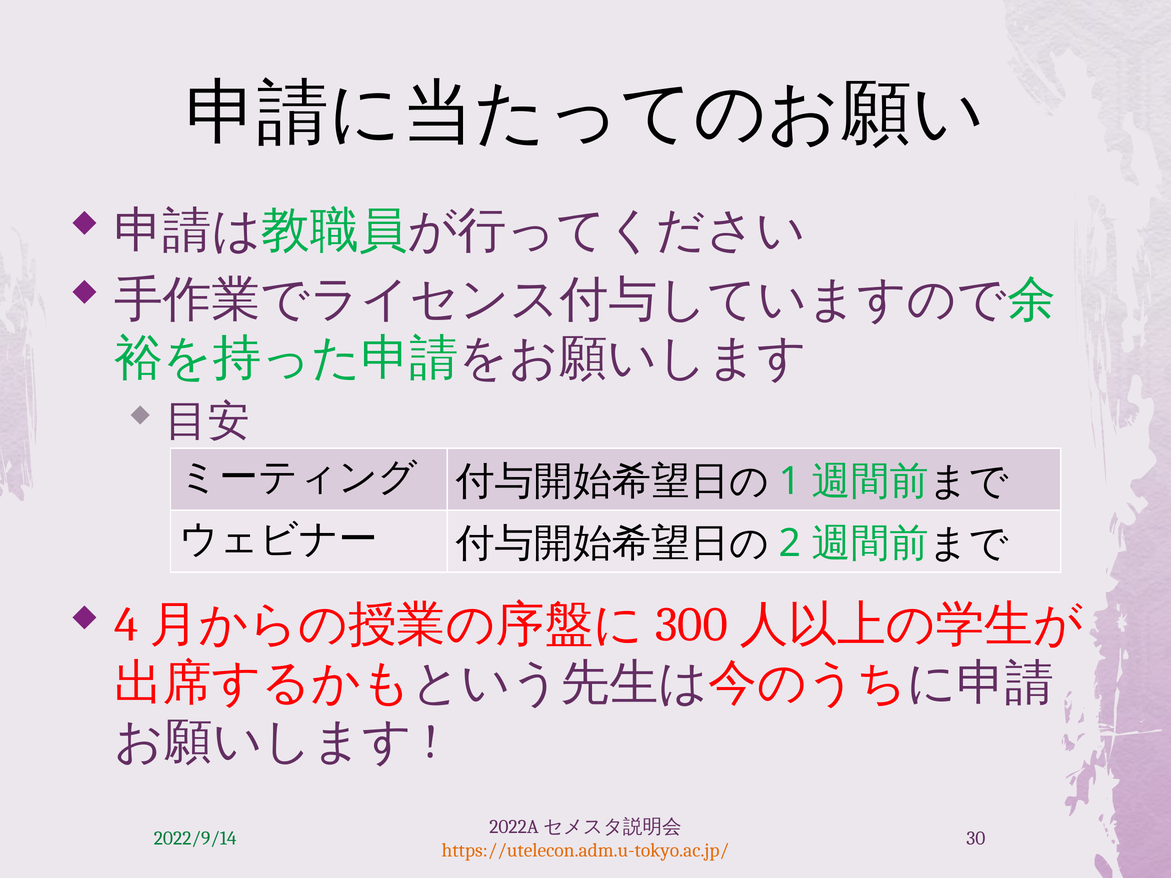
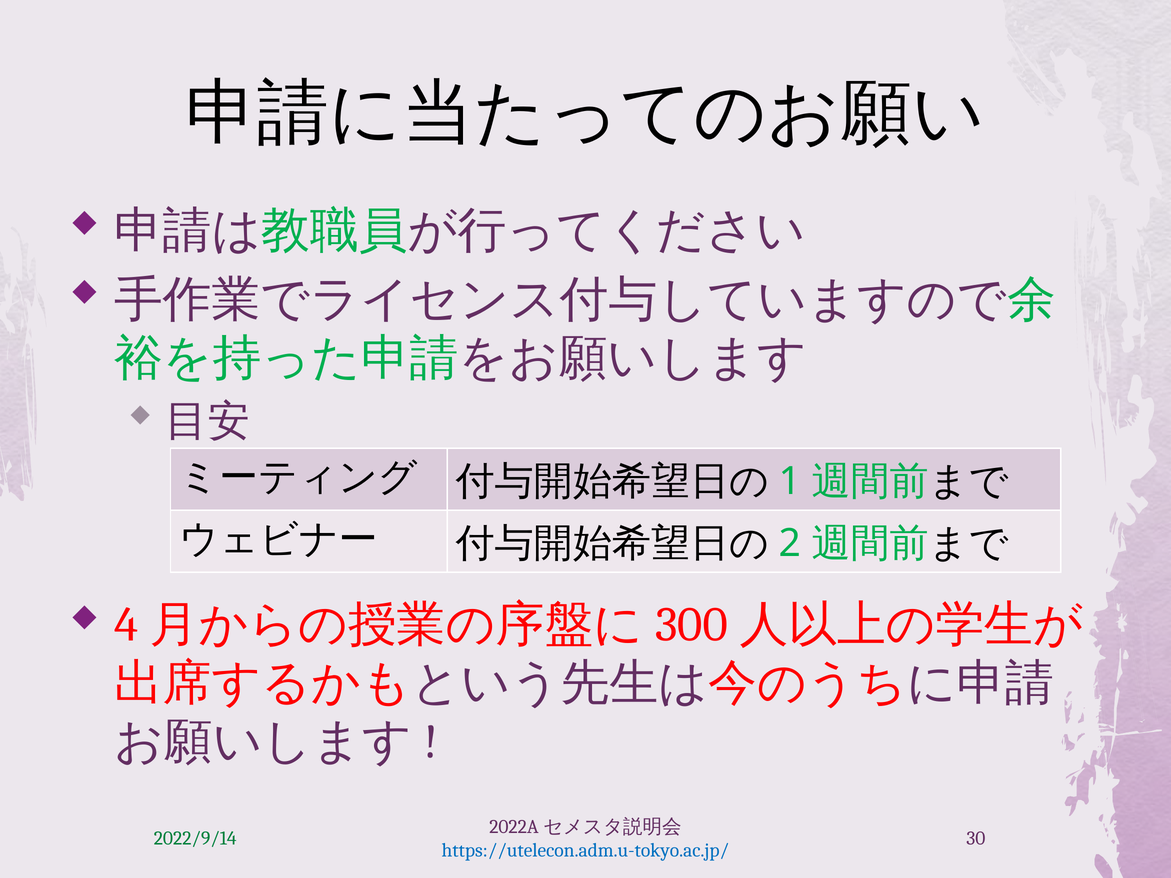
https://utelecon.adm.u-tokyo.ac.jp/ colour: orange -> blue (585, 850)
